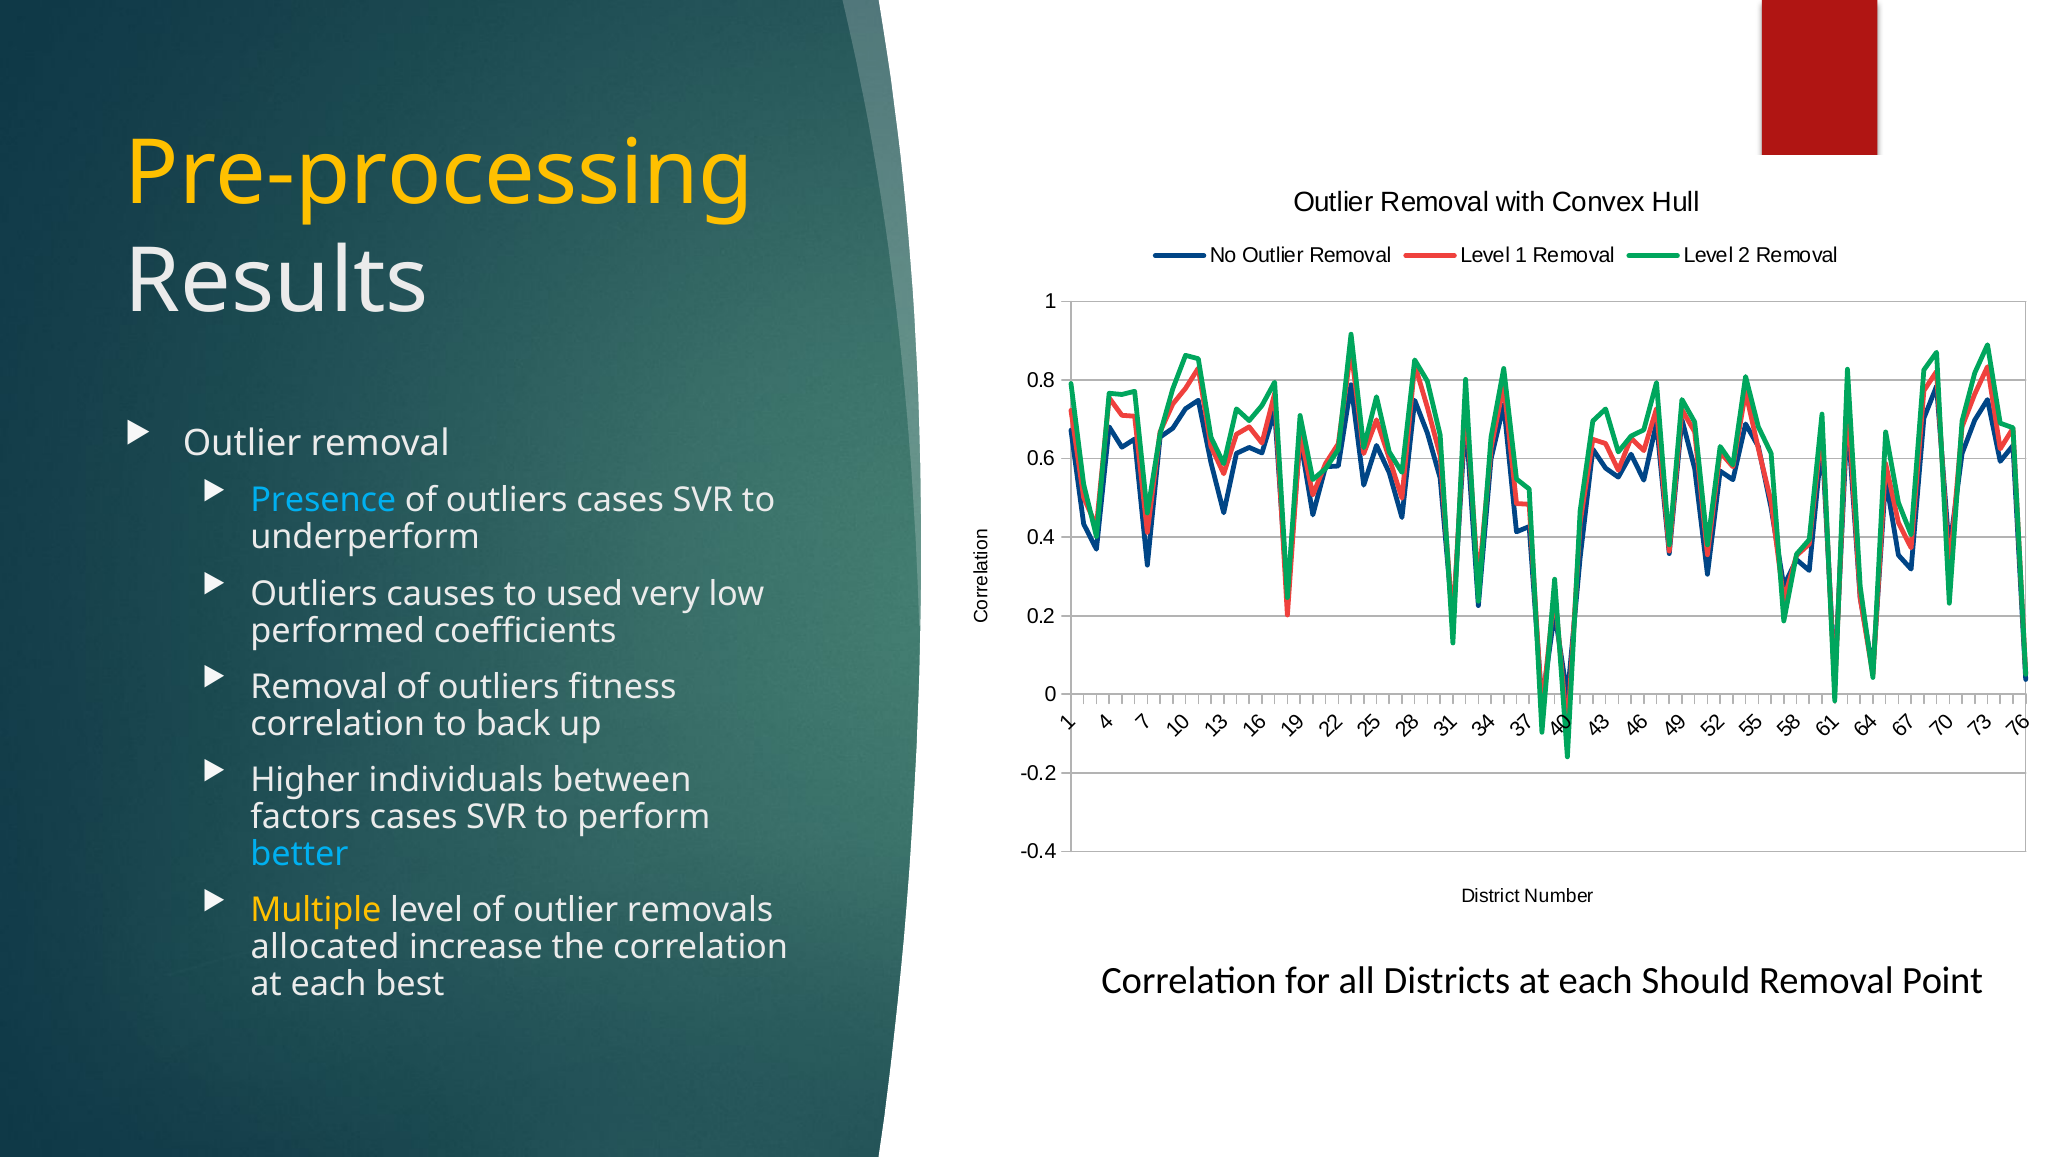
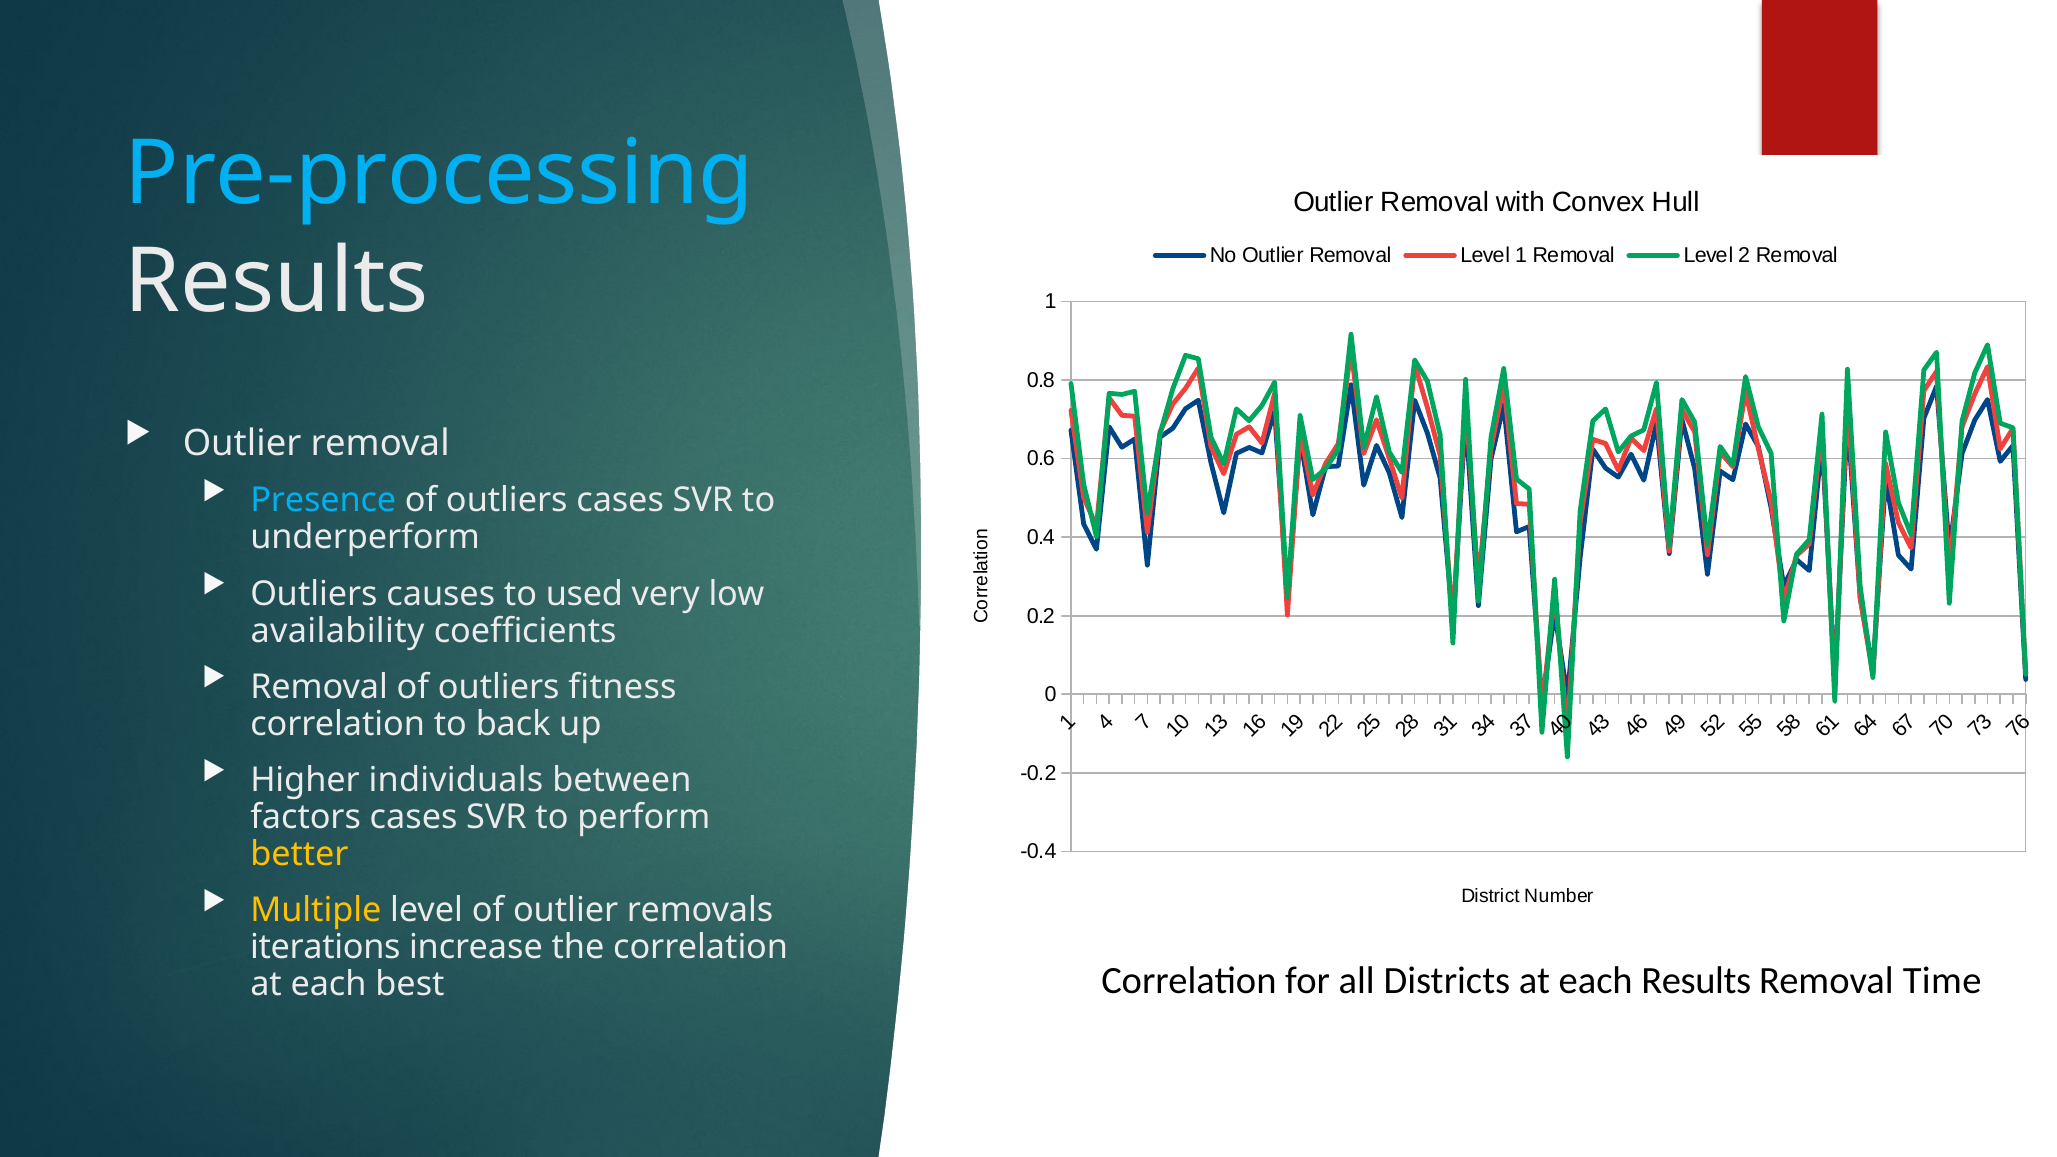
Pre-processing colour: yellow -> light blue (439, 174)
performed: performed -> availability (338, 631)
better colour: light blue -> yellow (299, 854)
allocated: allocated -> iterations (325, 948)
each Should: Should -> Results (1696, 981)
Point: Point -> Time (1942, 981)
